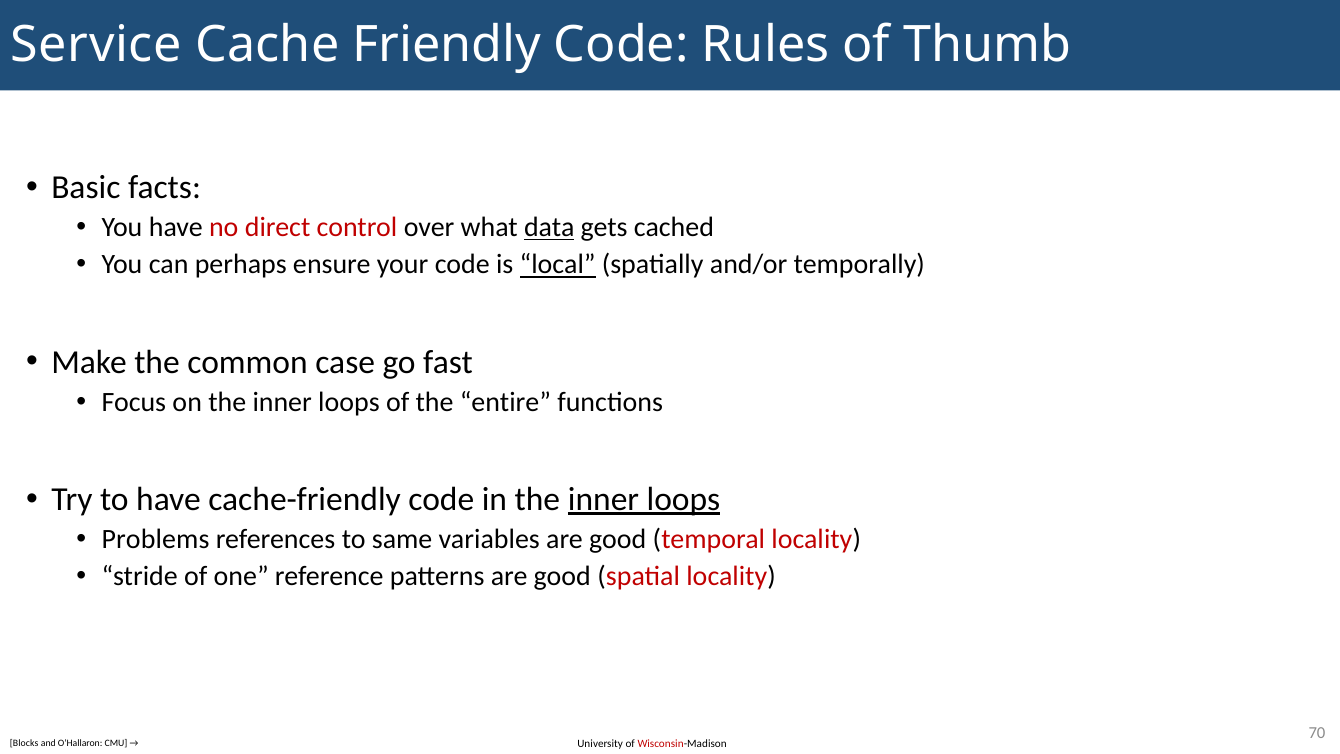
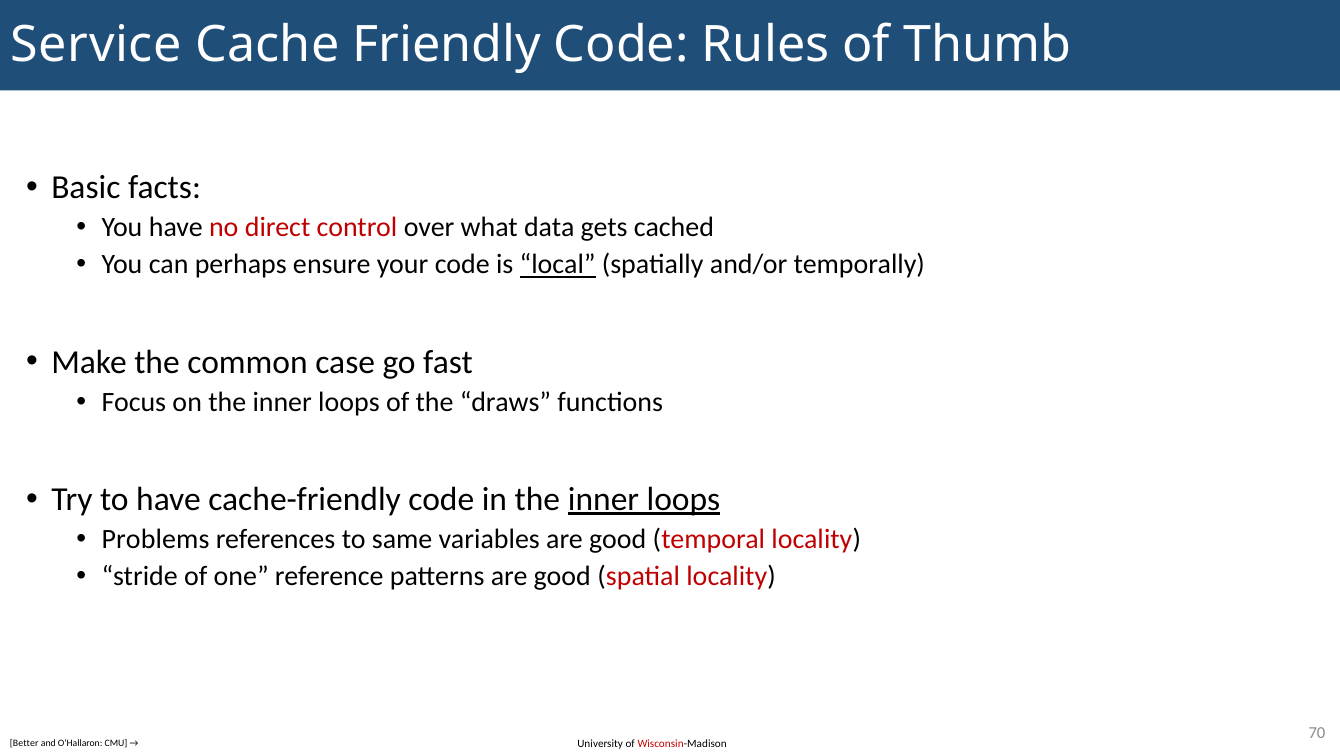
data underline: present -> none (549, 227)
entire: entire -> draws (505, 402)
Blocks: Blocks -> Better (24, 743)
